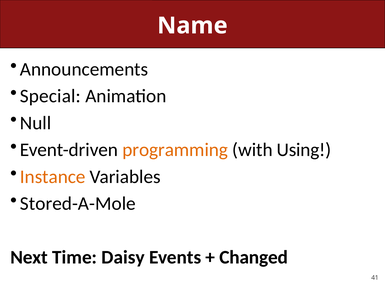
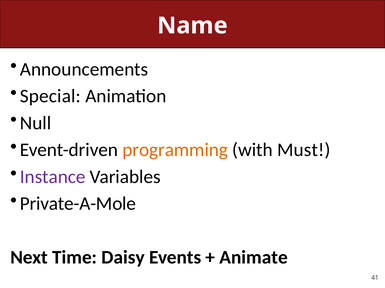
Using: Using -> Must (304, 150)
Instance colour: orange -> purple (53, 177)
Stored-A-Mole: Stored-A-Mole -> Private-A-Mole (78, 204)
Changed: Changed -> Animate (254, 258)
